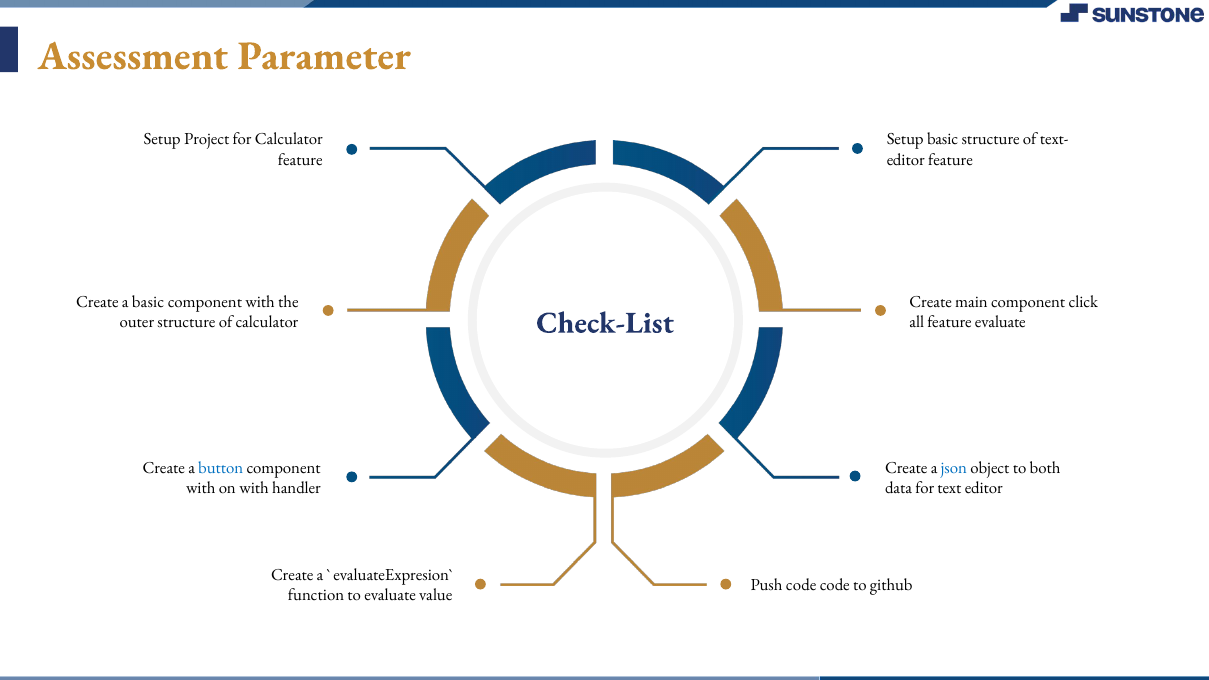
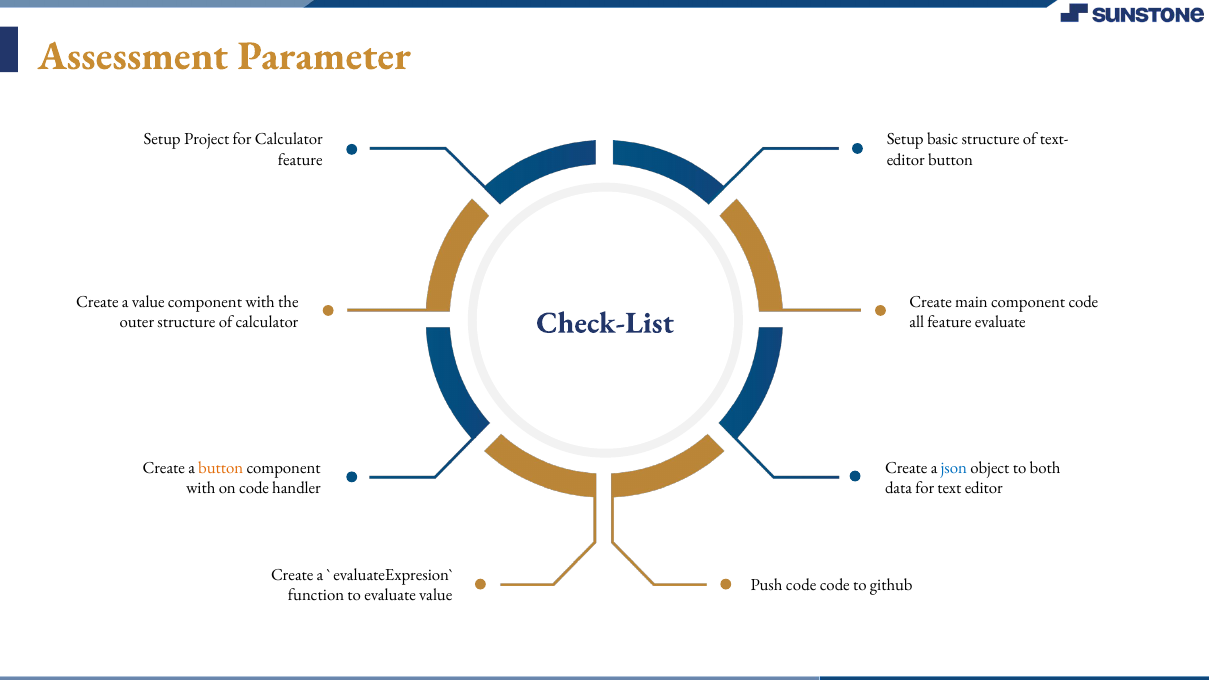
editor feature: feature -> button (951, 159)
a basic: basic -> value (148, 302)
component click: click -> code (1083, 302)
button colour: blue -> orange (221, 468)
on with: with -> code (254, 488)
